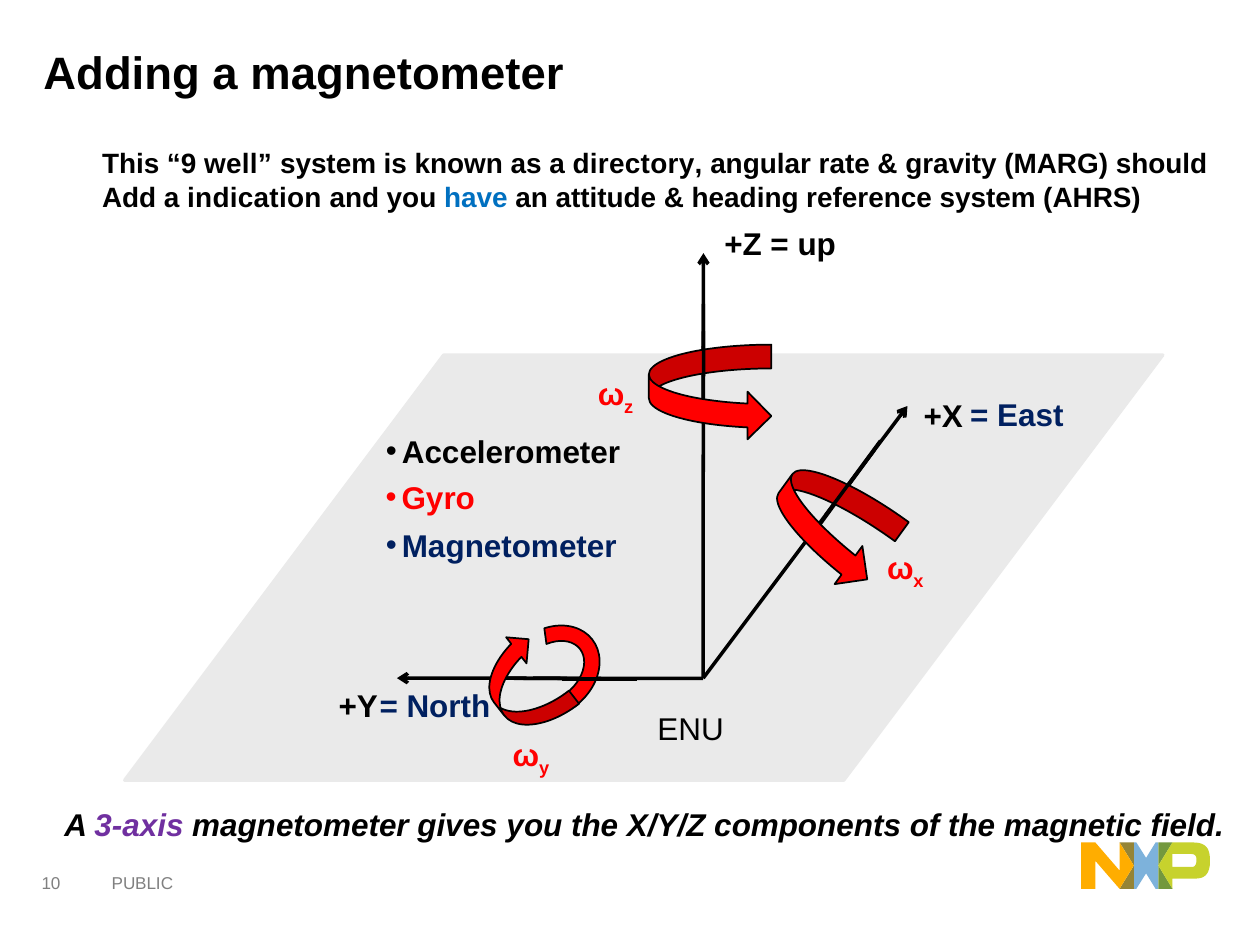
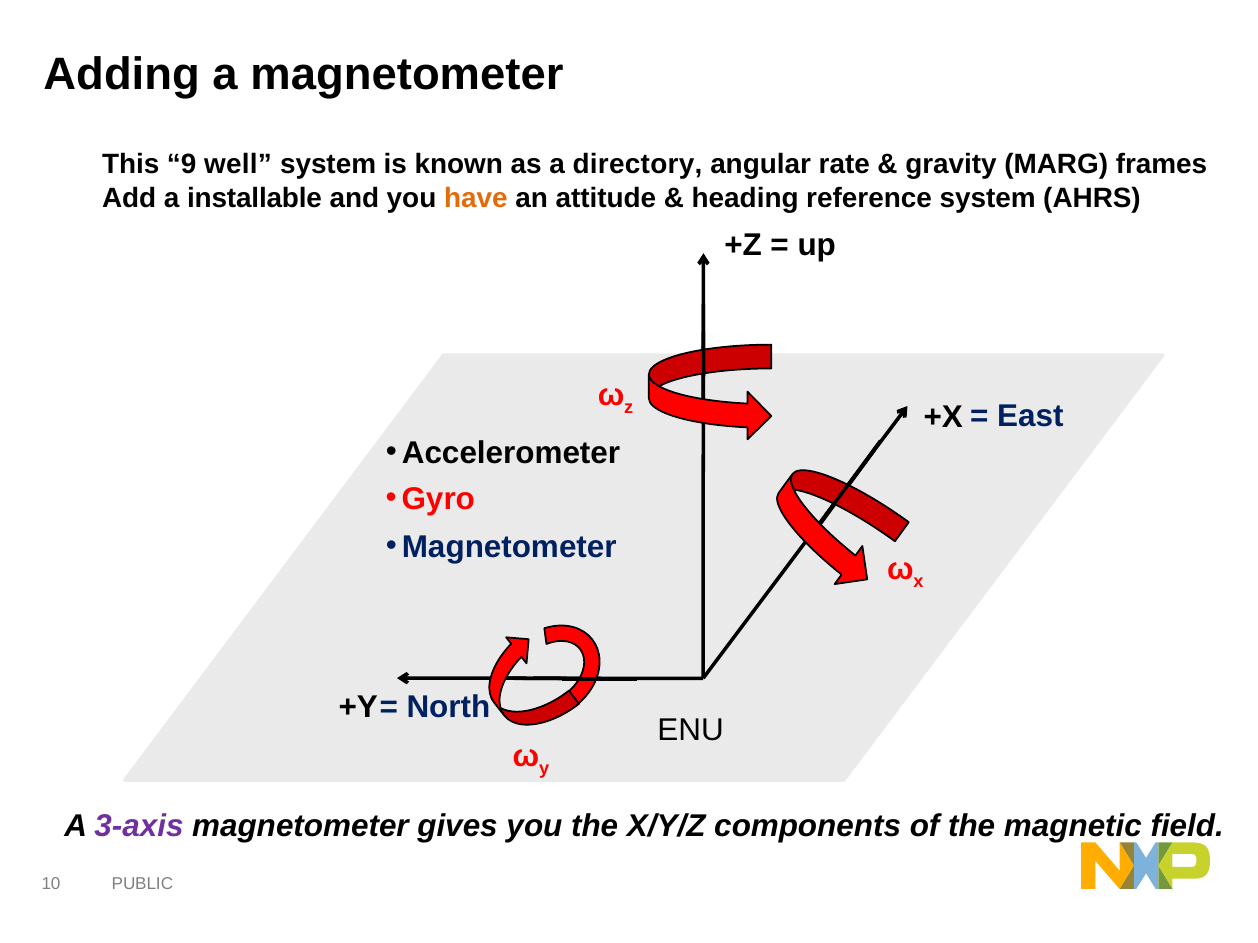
should: should -> frames (1161, 165)
indication: indication -> installable (255, 198)
have colour: blue -> orange (476, 198)
